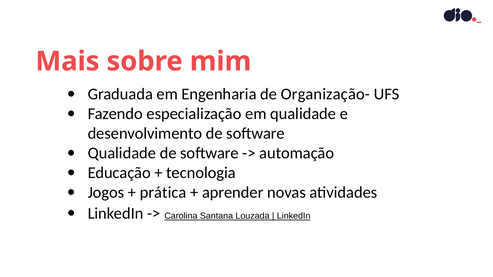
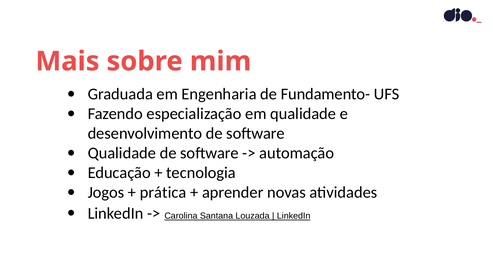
Organização-: Organização- -> Fundamento- (325, 94)
